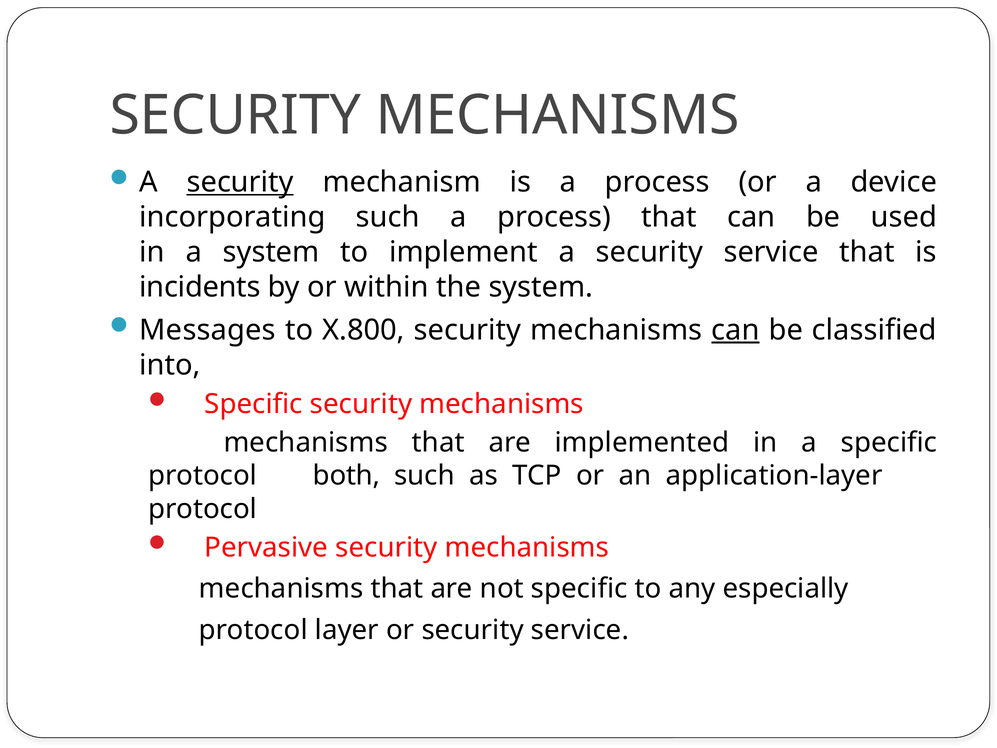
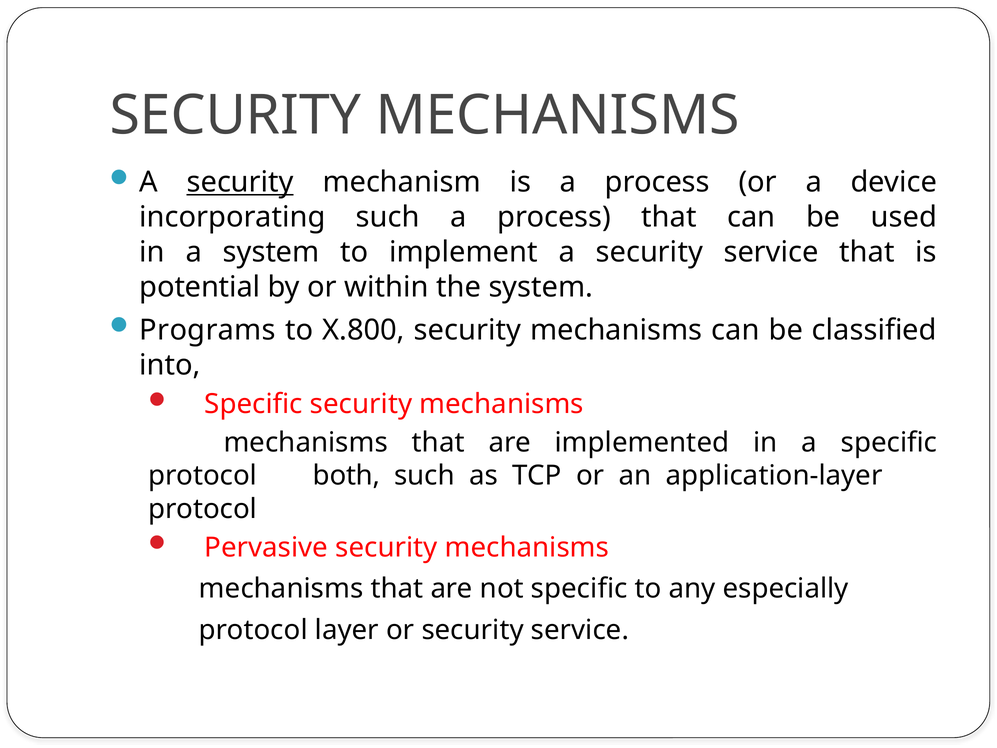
incidents: incidents -> potential (200, 287)
Messages: Messages -> Programs (208, 330)
can underline: present -> none (735, 330)
